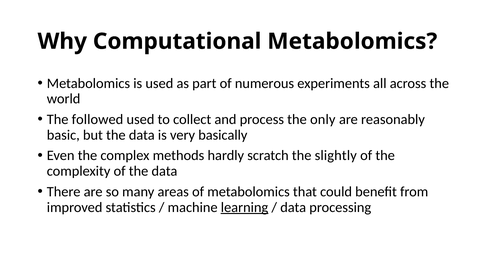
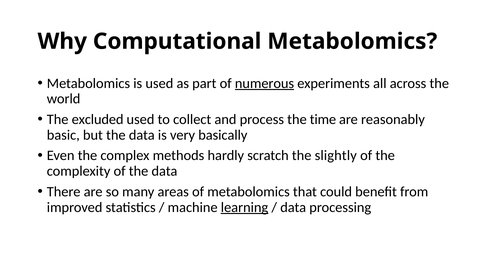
numerous underline: none -> present (264, 83)
followed: followed -> excluded (98, 120)
only: only -> time (323, 120)
